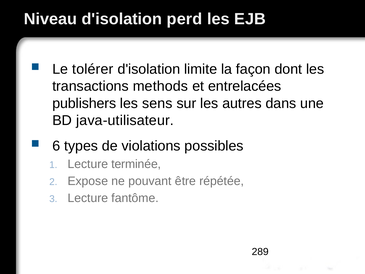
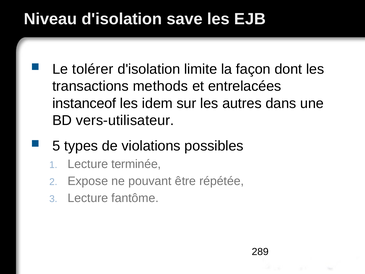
perd: perd -> save (185, 19)
publishers: publishers -> instanceof (84, 103)
sens: sens -> idem (157, 103)
java-utilisateur: java-utilisateur -> vers-utilisateur (125, 120)
6: 6 -> 5 (56, 146)
